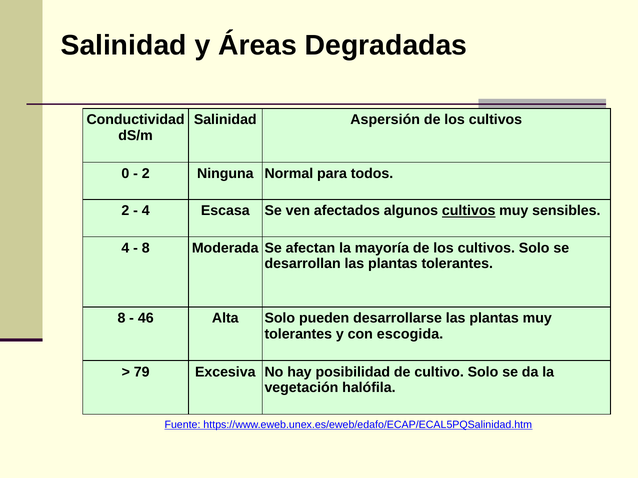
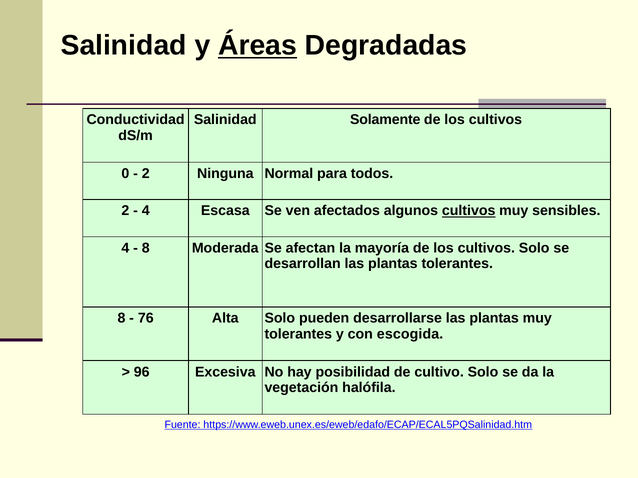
Áreas underline: none -> present (258, 46)
Aspersión: Aspersión -> Solamente (385, 120)
46: 46 -> 76 (146, 319)
79: 79 -> 96 (142, 372)
